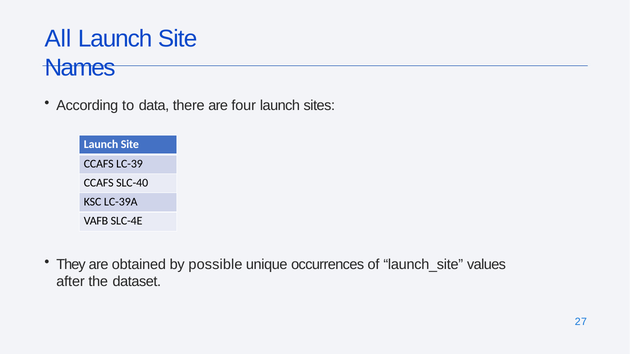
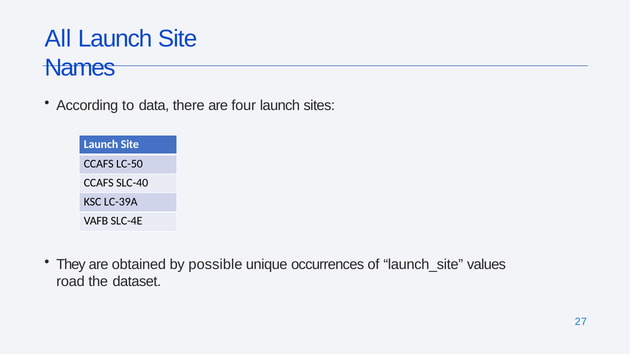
LC-39: LC-39 -> LC-50 (130, 164)
after: after -> road (71, 282)
